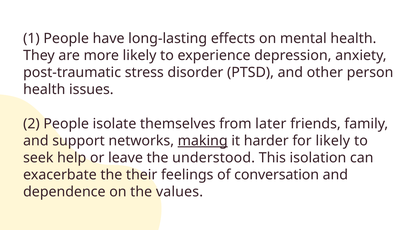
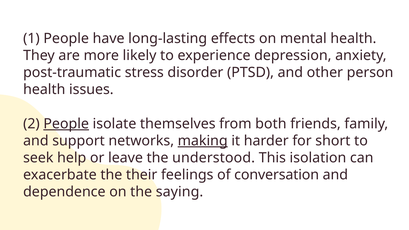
People underline: none -> present (66, 124)
later: later -> both (271, 124)
for likely: likely -> short (333, 141)
values: values -> saying (180, 192)
